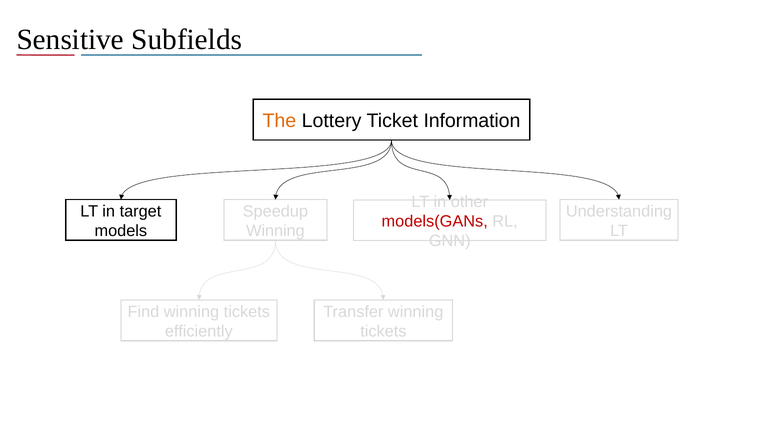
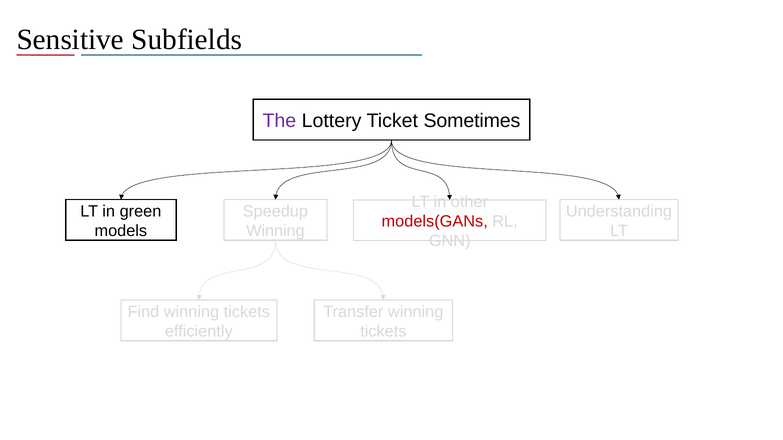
The colour: orange -> purple (279, 121)
Information: Information -> Sometimes (472, 121)
target: target -> green (140, 212)
